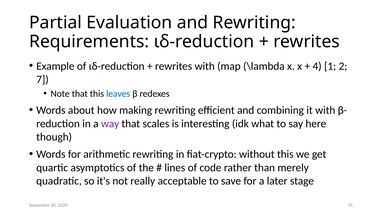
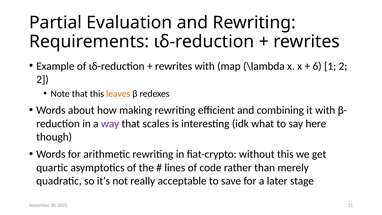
4: 4 -> 6 (317, 66)
7: 7 -> 2 (42, 79)
leaves colour: blue -> orange (118, 94)
